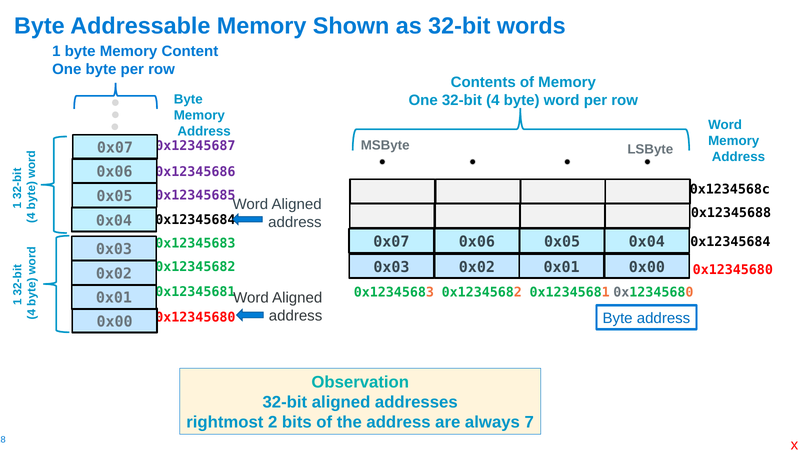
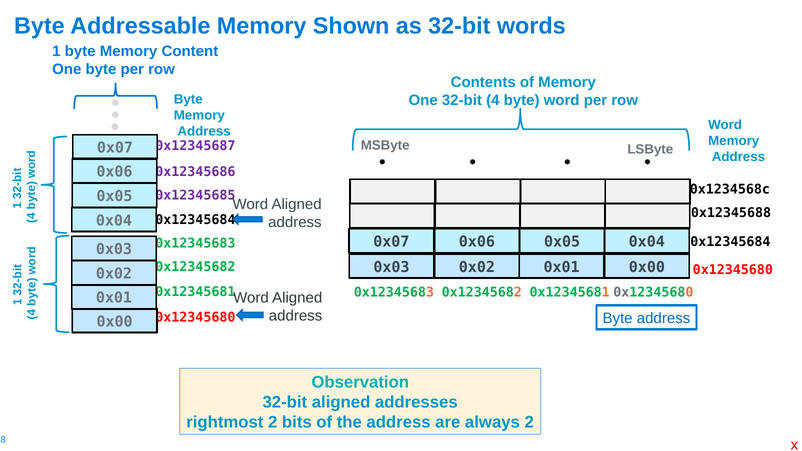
always 7: 7 -> 2 (529, 422)
